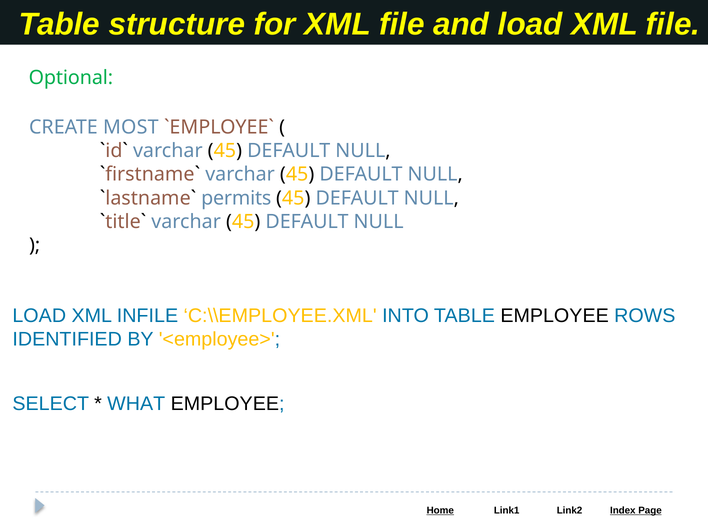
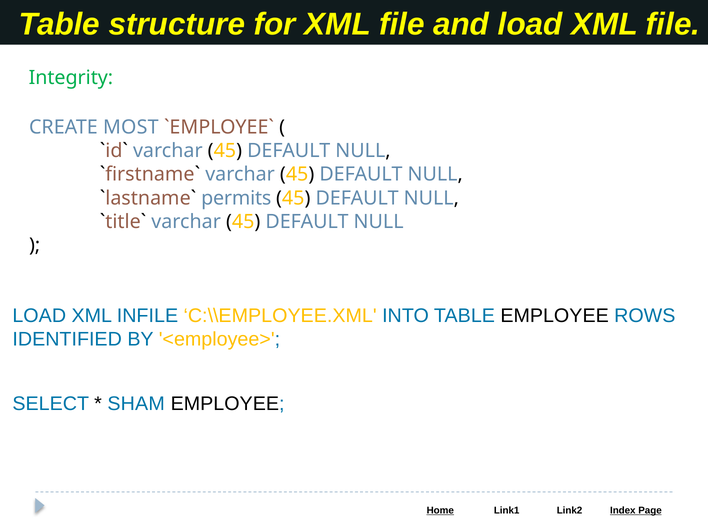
Optional: Optional -> Integrity (71, 78)
WHAT: WHAT -> SHAM (136, 404)
